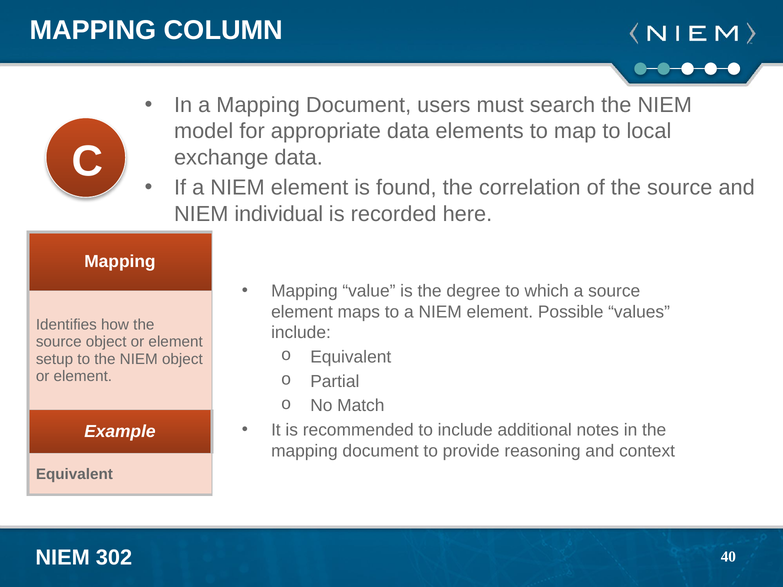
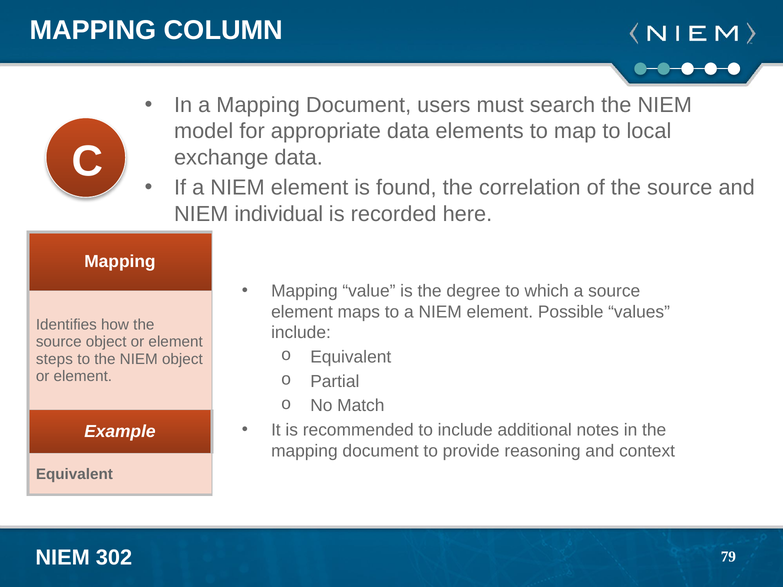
setup: setup -> steps (54, 359)
40: 40 -> 79 (728, 557)
